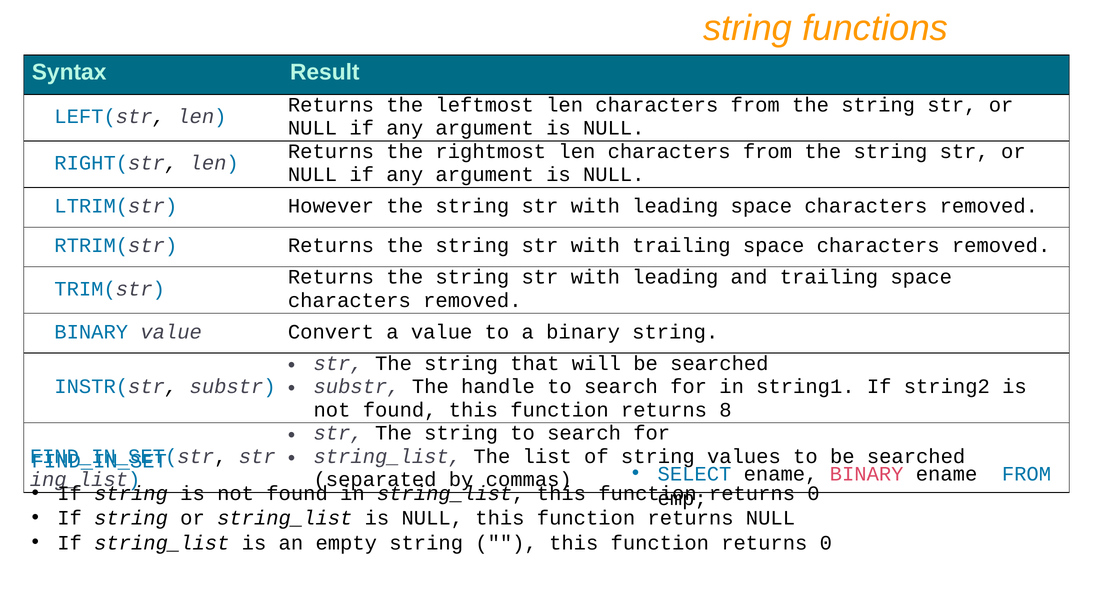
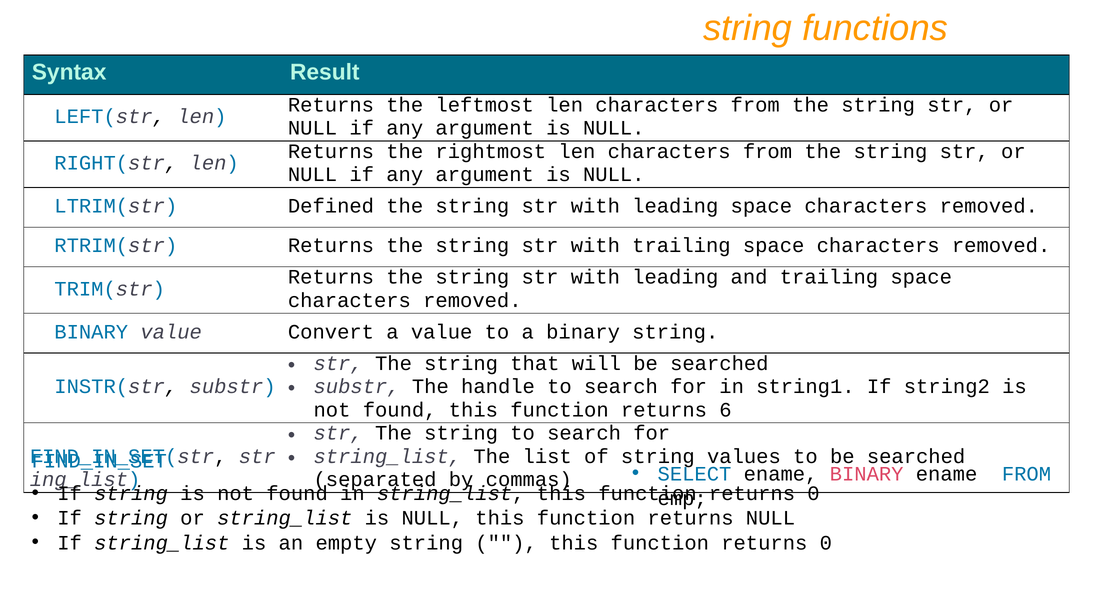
However: However -> Defined (331, 206)
8: 8 -> 6 (725, 410)
